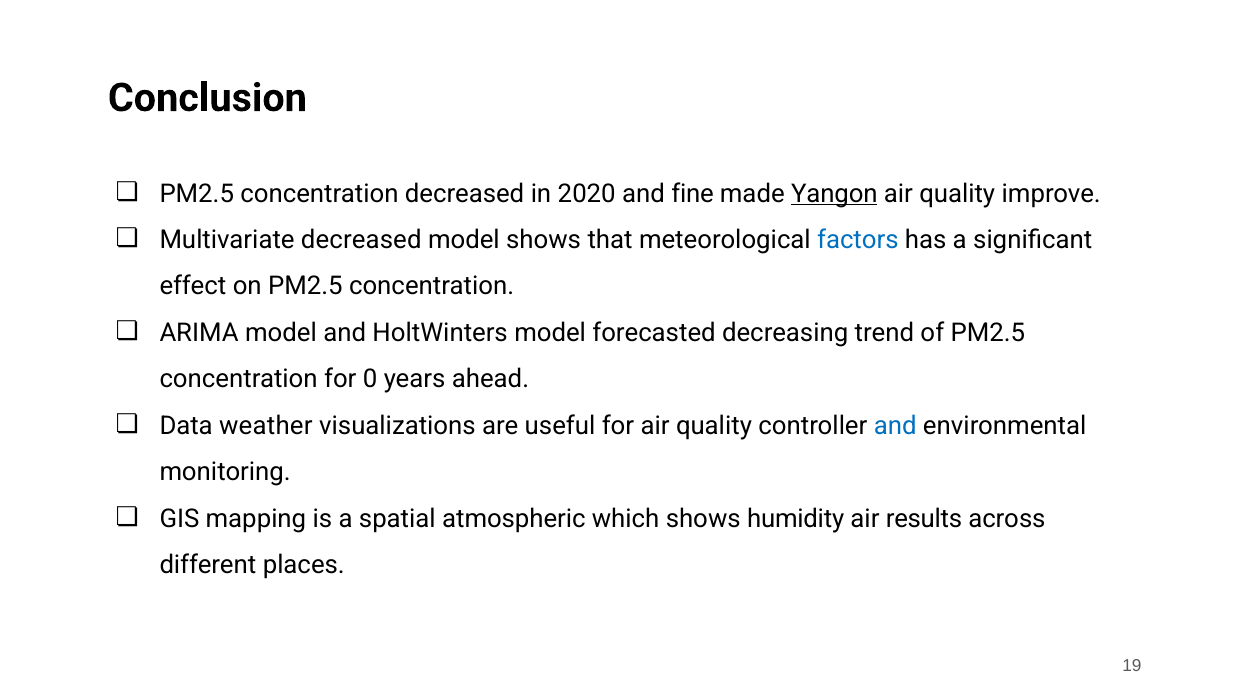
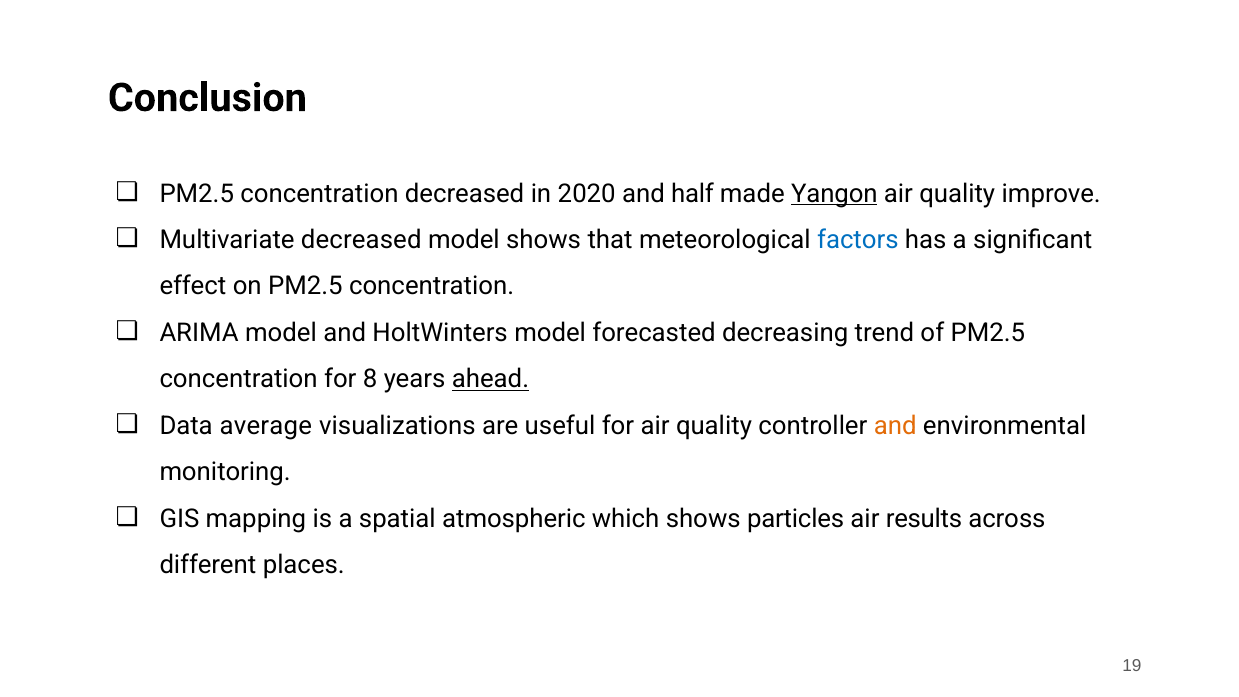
fine: fine -> half (693, 193)
0: 0 -> 8 (370, 379)
ahead underline: none -> present (490, 379)
weather: weather -> average (266, 426)
and colour: blue -> orange (895, 426)
humidity: humidity -> particles (796, 519)
